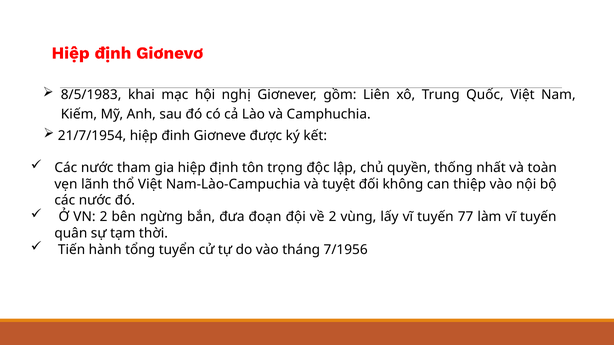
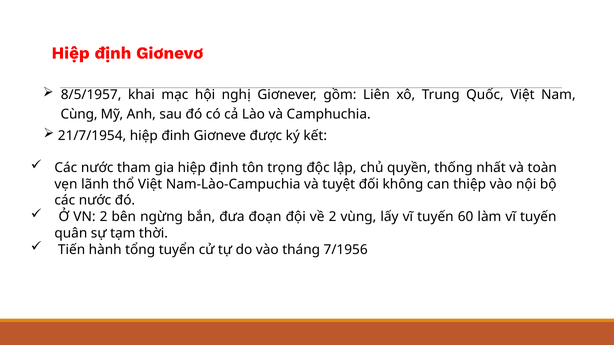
8/5/1983: 8/5/1983 -> 8/5/1957 (91, 95)
Kiếm: Kiếm -> Cùng (79, 114)
77: 77 -> 60 (466, 217)
